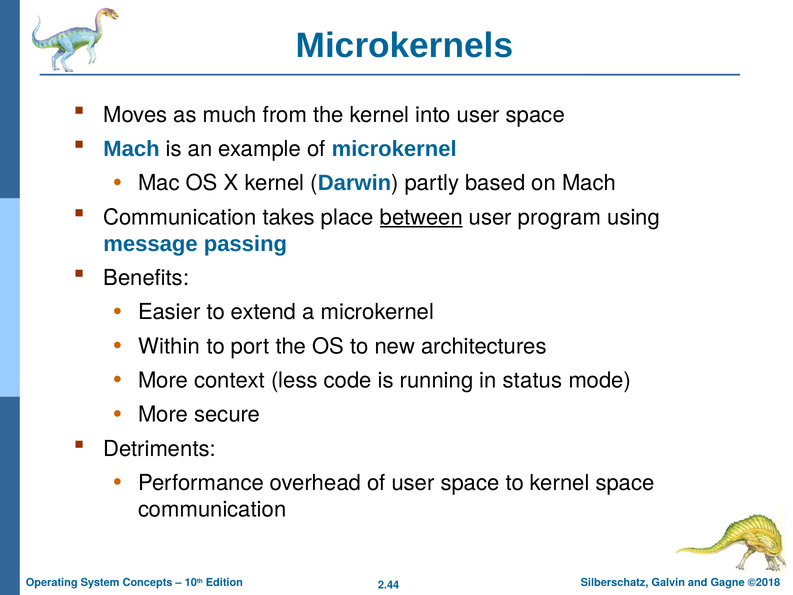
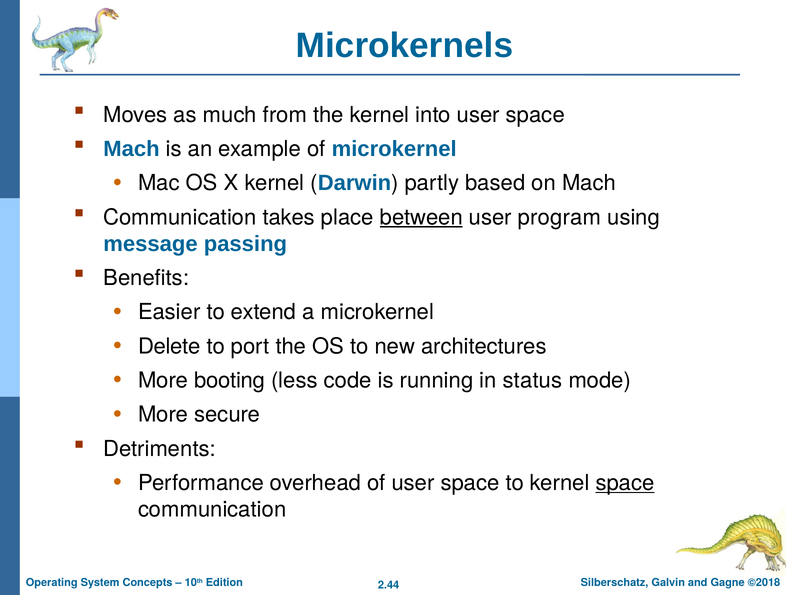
Within: Within -> Delete (169, 346)
context: context -> booting (230, 380)
space underline: none -> present (625, 483)
